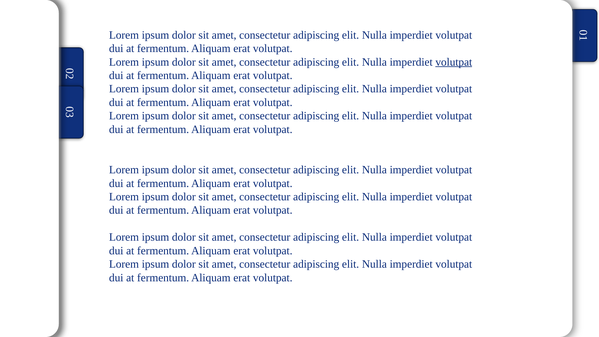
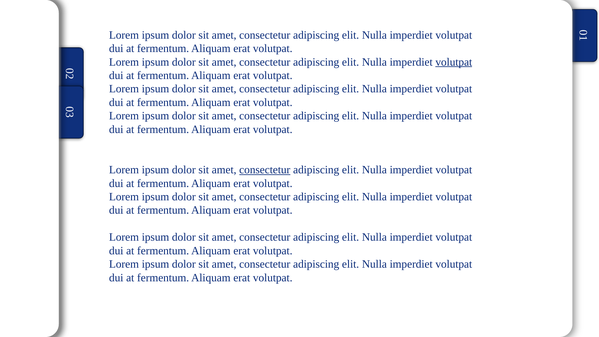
consectetur underline: none -> present (265, 170)
